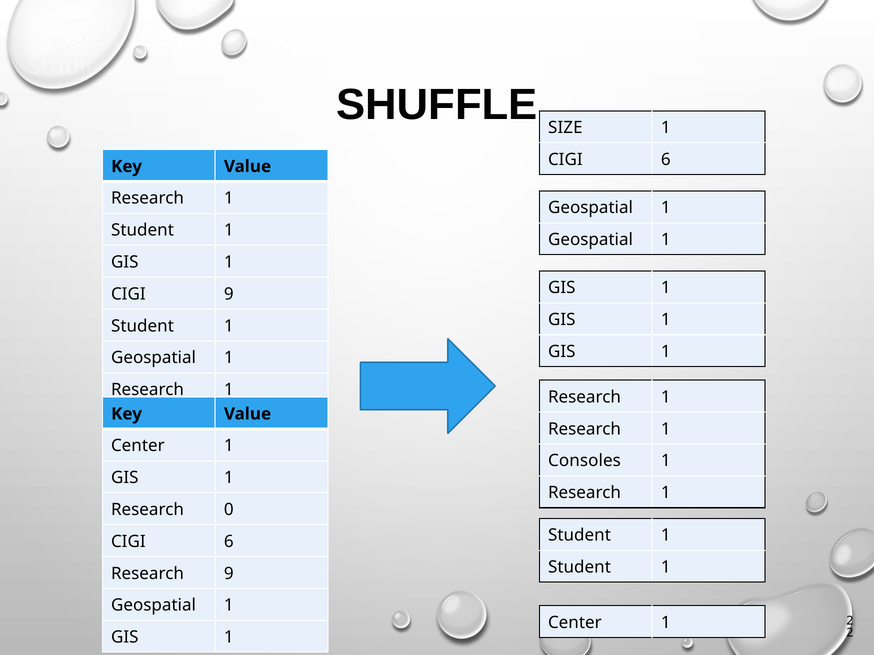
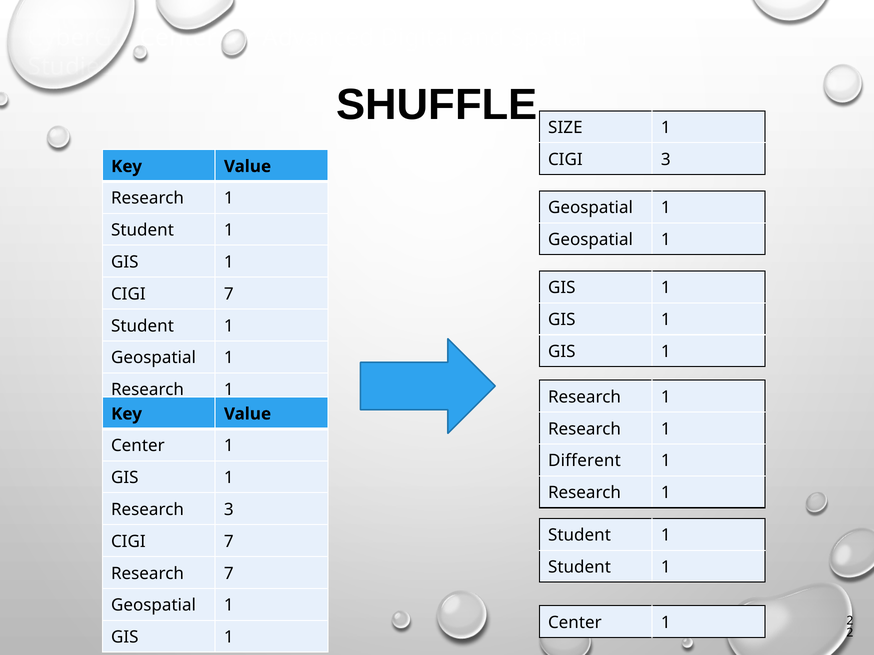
6: 6 -> 3 (666, 160)
9: 9 -> 7 (229, 294)
Consoles: Consoles -> Different (584, 461)
Research 0: 0 -> 3 (229, 510)
6: 6 -> 7 (229, 542)
Research 9: 9 -> 7 (229, 574)
